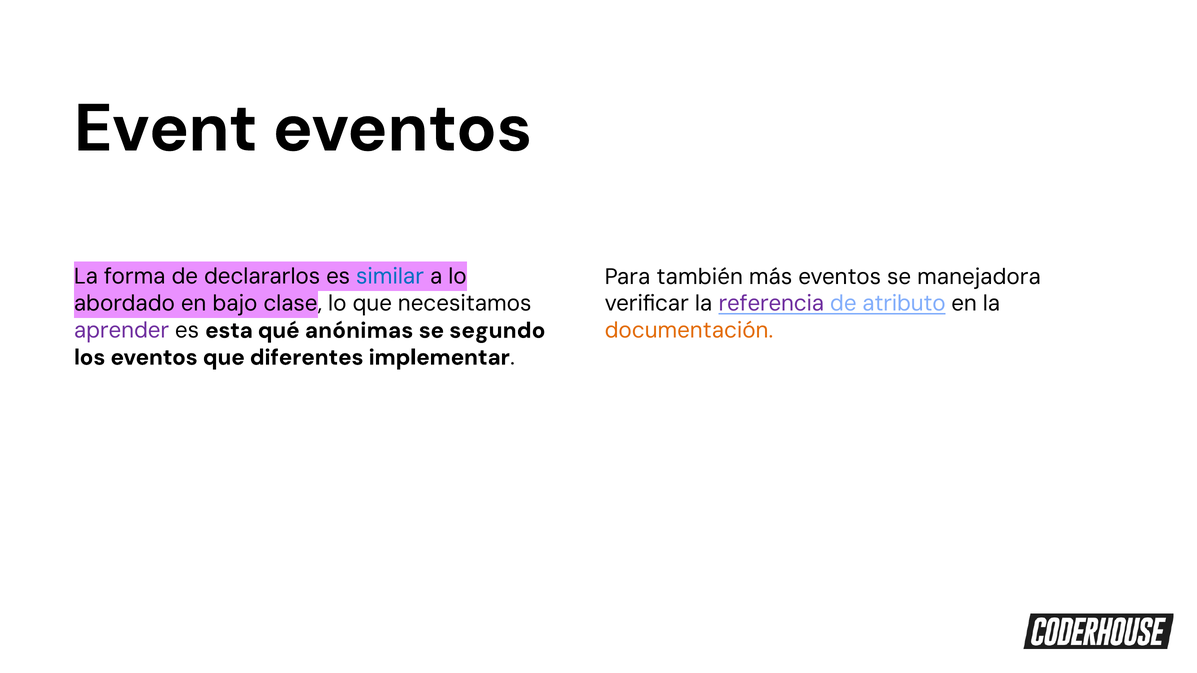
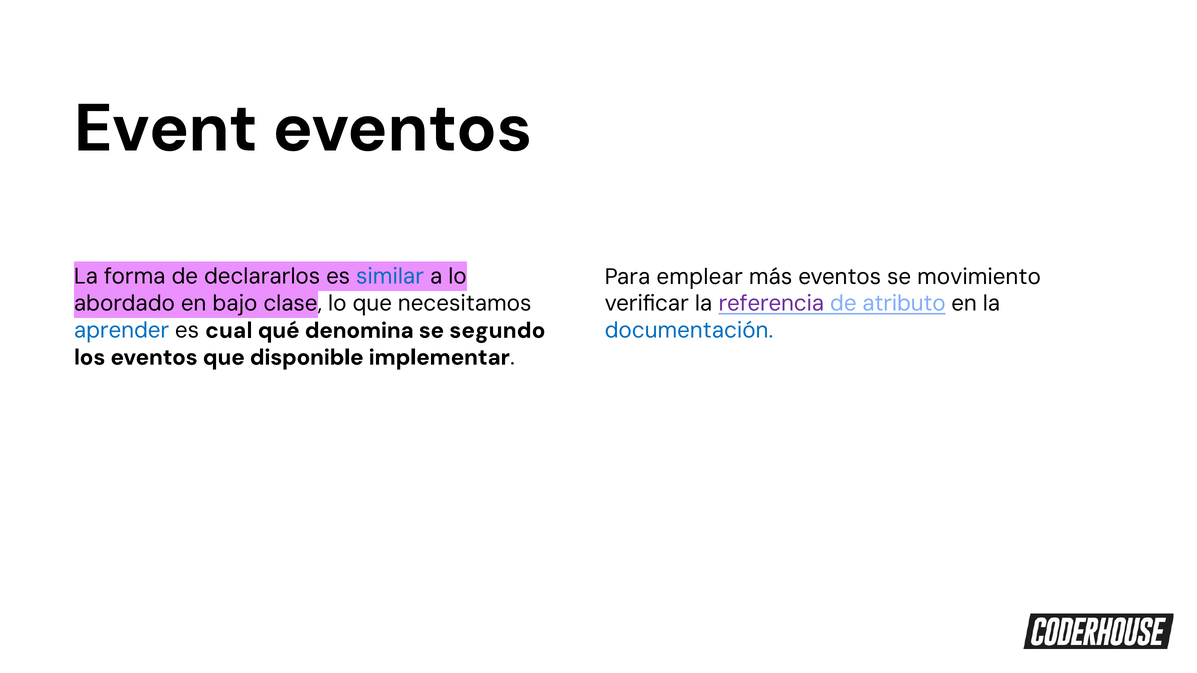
también: también -> emplear (700, 277)
manejadora: manejadora -> movimiento (979, 277)
aprender colour: purple -> blue (122, 331)
esta: esta -> cual (229, 331)
anónimas: anónimas -> denomina (359, 331)
documentación colour: orange -> blue (689, 331)
diferentes: diferentes -> disponible (307, 357)
